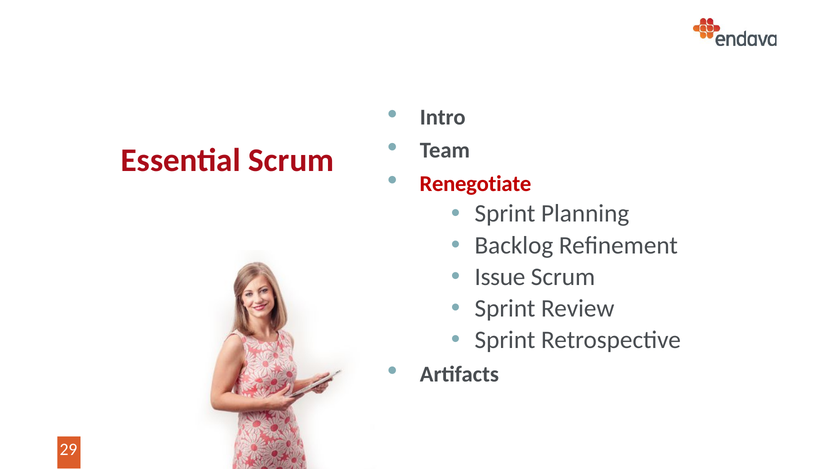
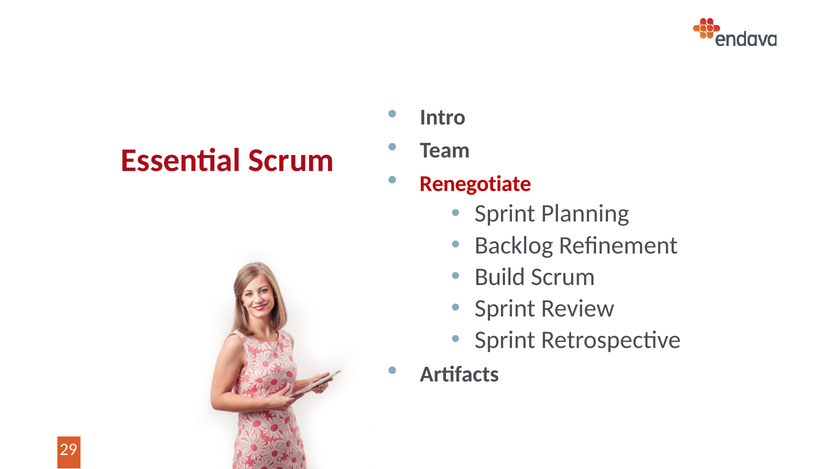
Issue: Issue -> Build (500, 277)
